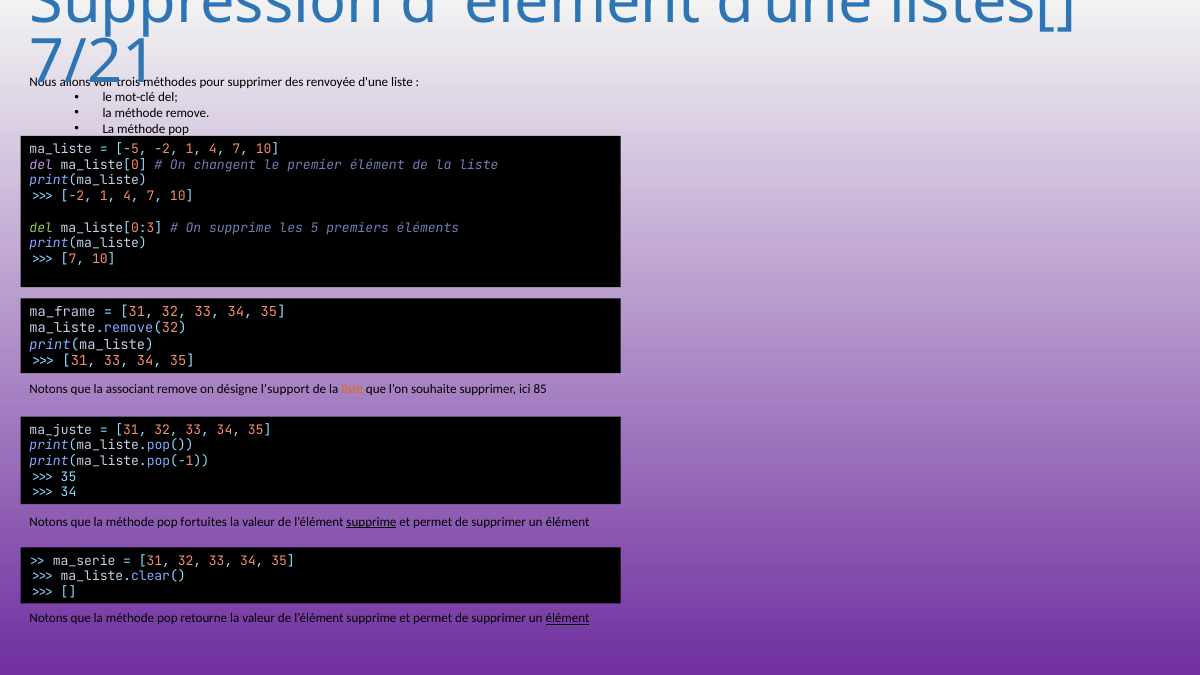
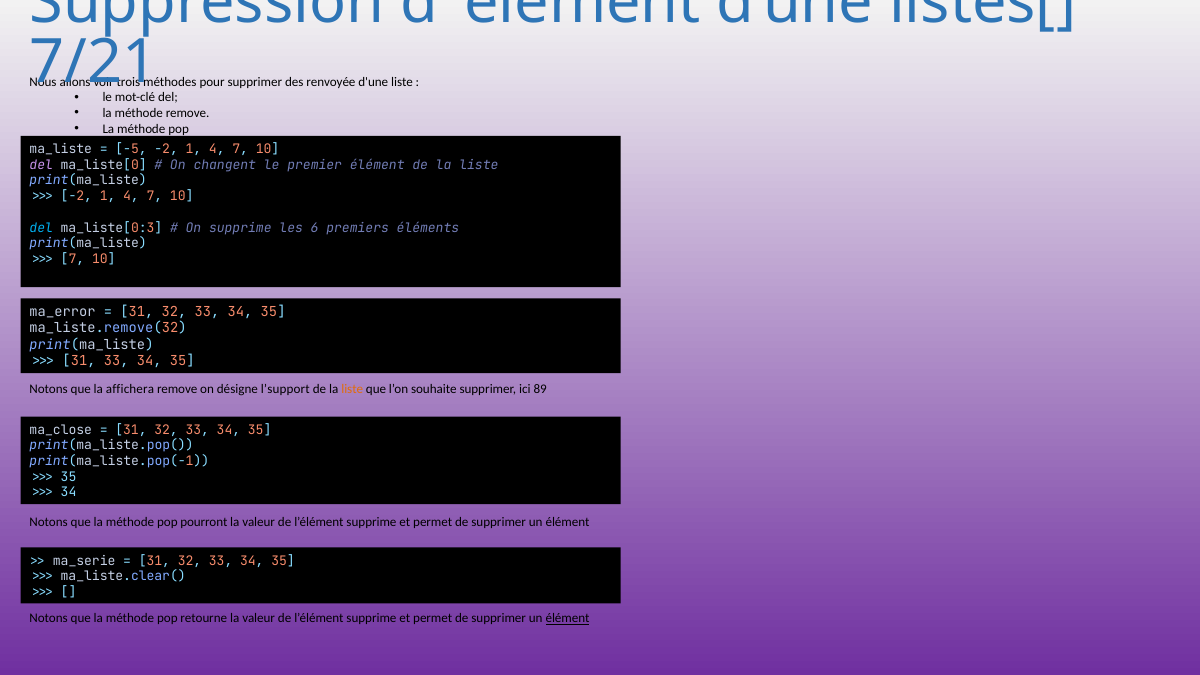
del colour: light green -> light blue (41, 228)
5: 5 -> 6 (315, 228)
ma_frame: ma_frame -> ma_error (63, 312)
associant: associant -> affichera (130, 389)
ici 85: 85 -> 89 (540, 389)
ma_juste: ma_juste -> ma_close (61, 430)
fortuites: fortuites -> pourront (204, 522)
supprime underline: present -> none (371, 522)
